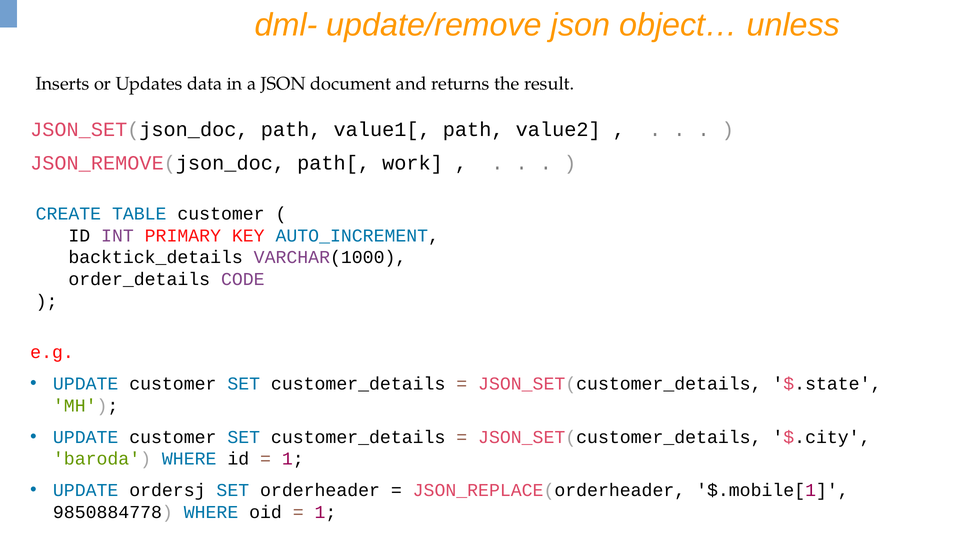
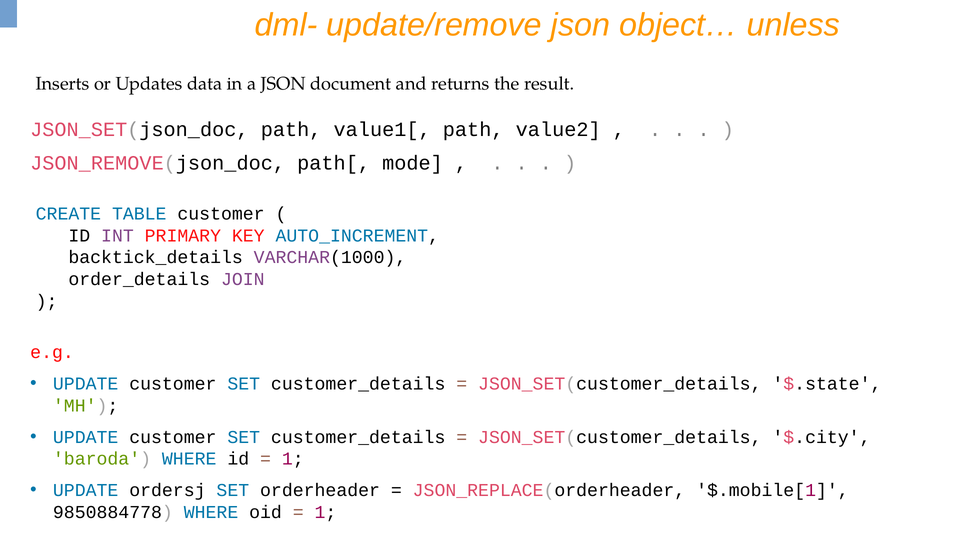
work: work -> mode (412, 163)
CODE: CODE -> JOIN (243, 279)
